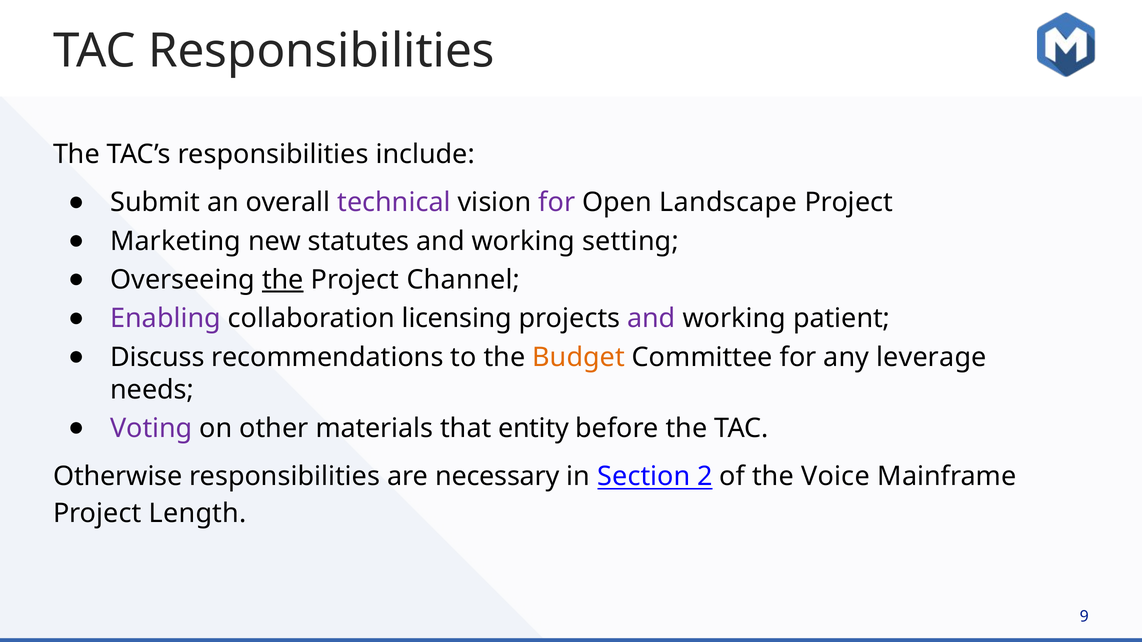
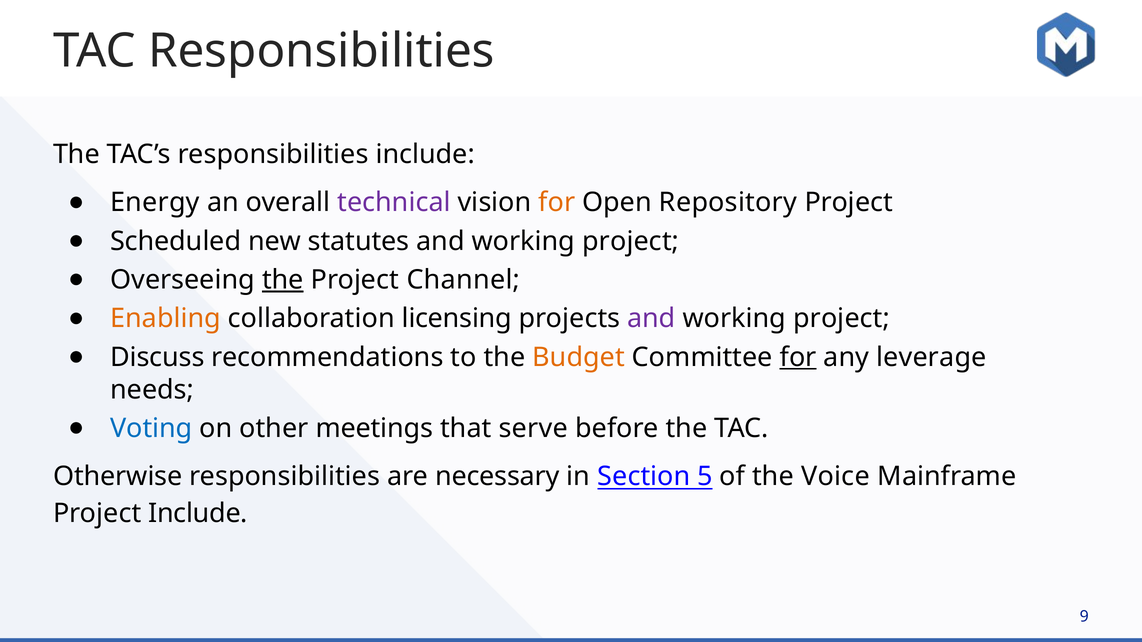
Submit: Submit -> Energy (155, 203)
for colour: purple -> orange (557, 203)
Landscape: Landscape -> Repository (728, 203)
Marketing: Marketing -> Scheduled (176, 241)
setting: setting -> project (631, 241)
Enabling colour: purple -> orange (166, 319)
patient: patient -> project (842, 319)
for underline: none -> present (798, 357)
Voting colour: purple -> blue (151, 429)
materials: materials -> meetings (374, 429)
entity: entity -> serve (533, 429)
2: 2 -> 5 (705, 477)
Project Length: Length -> Include (198, 514)
